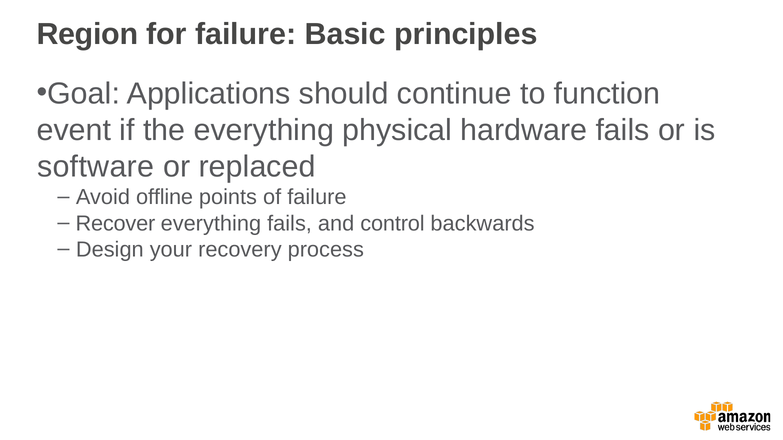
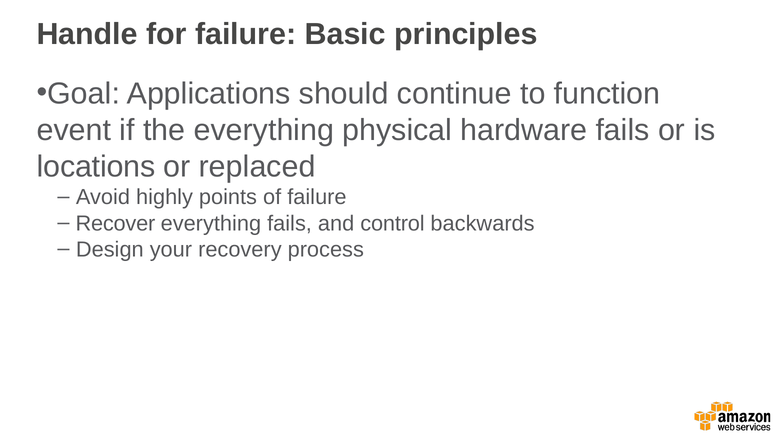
Region: Region -> Handle (87, 34)
software: software -> locations (96, 167)
offline: offline -> highly (165, 198)
